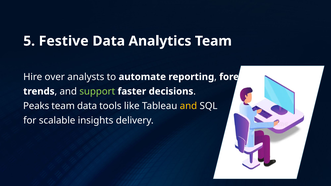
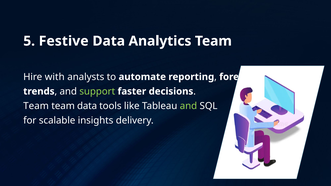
over: over -> with (55, 77)
Peaks: Peaks -> Team (36, 106)
and colour: yellow -> light green (188, 106)
